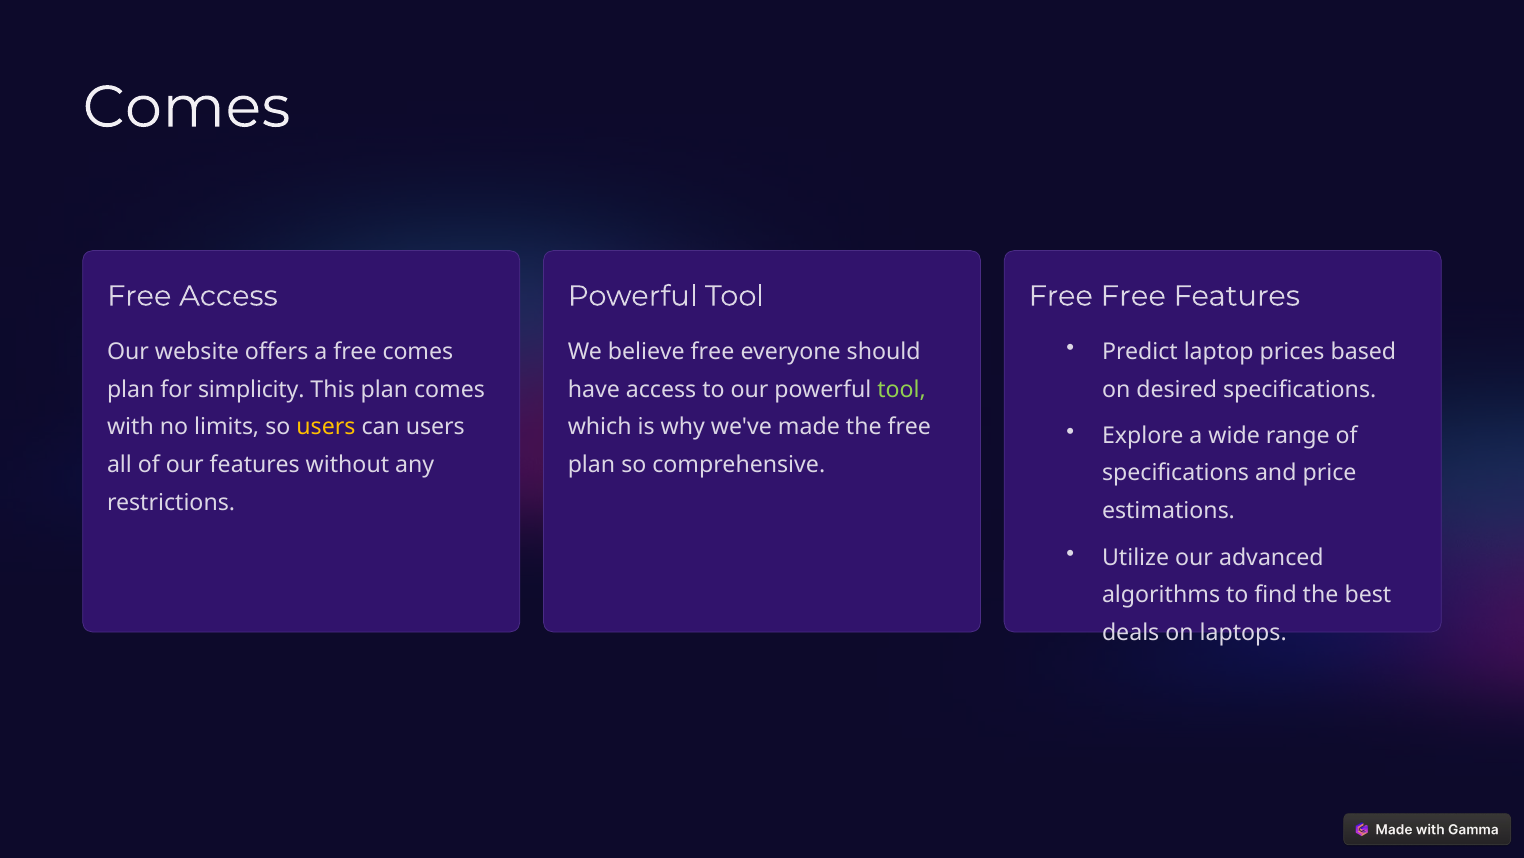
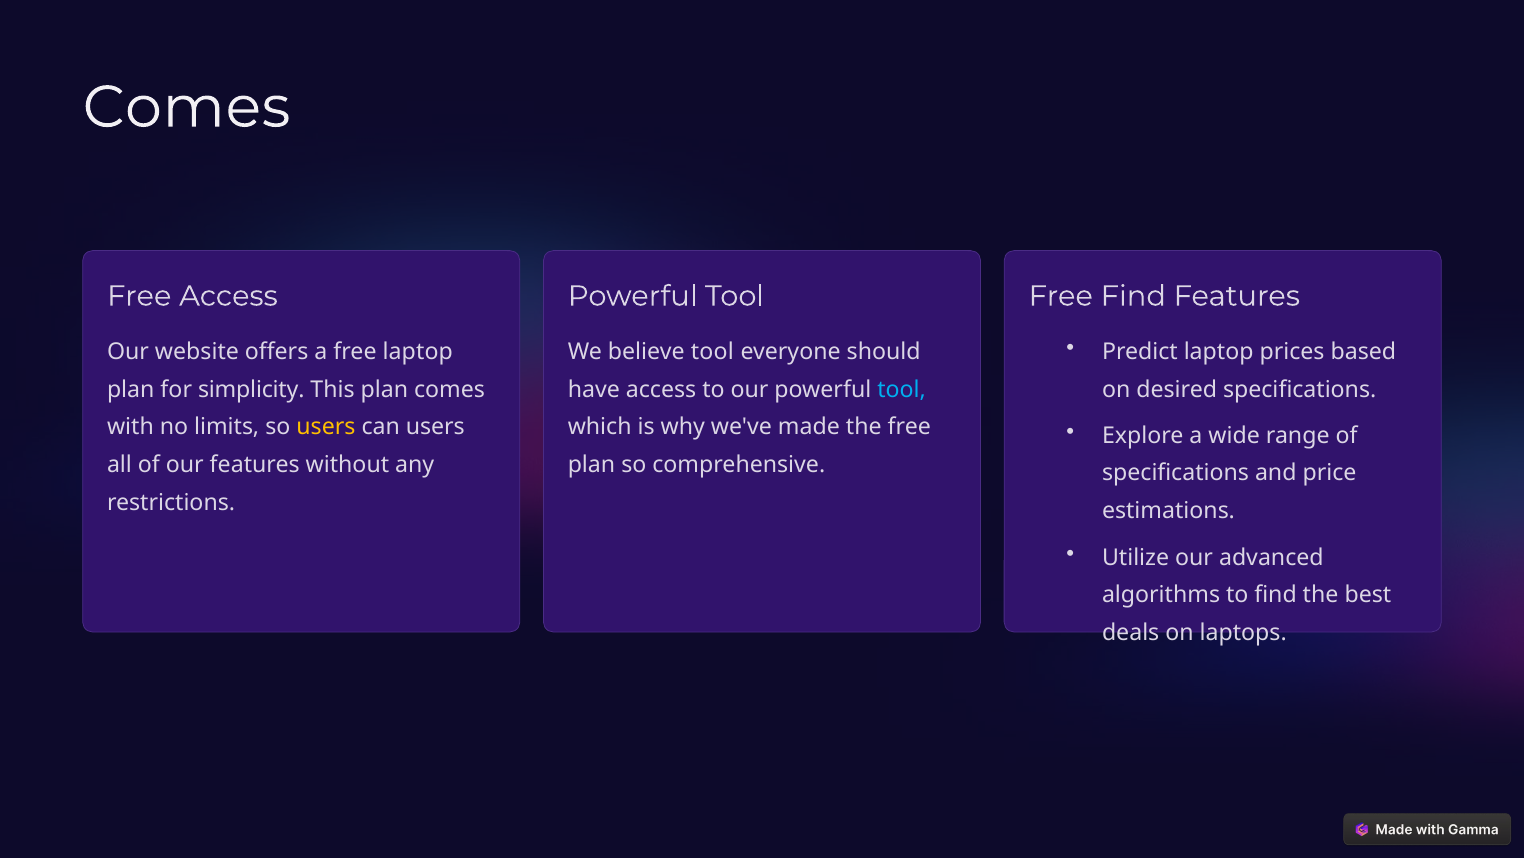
Free Free: Free -> Find (1133, 296)
free comes: comes -> laptop (418, 351)
believe free: free -> tool (712, 351)
tool colour: light green -> light blue (902, 389)
